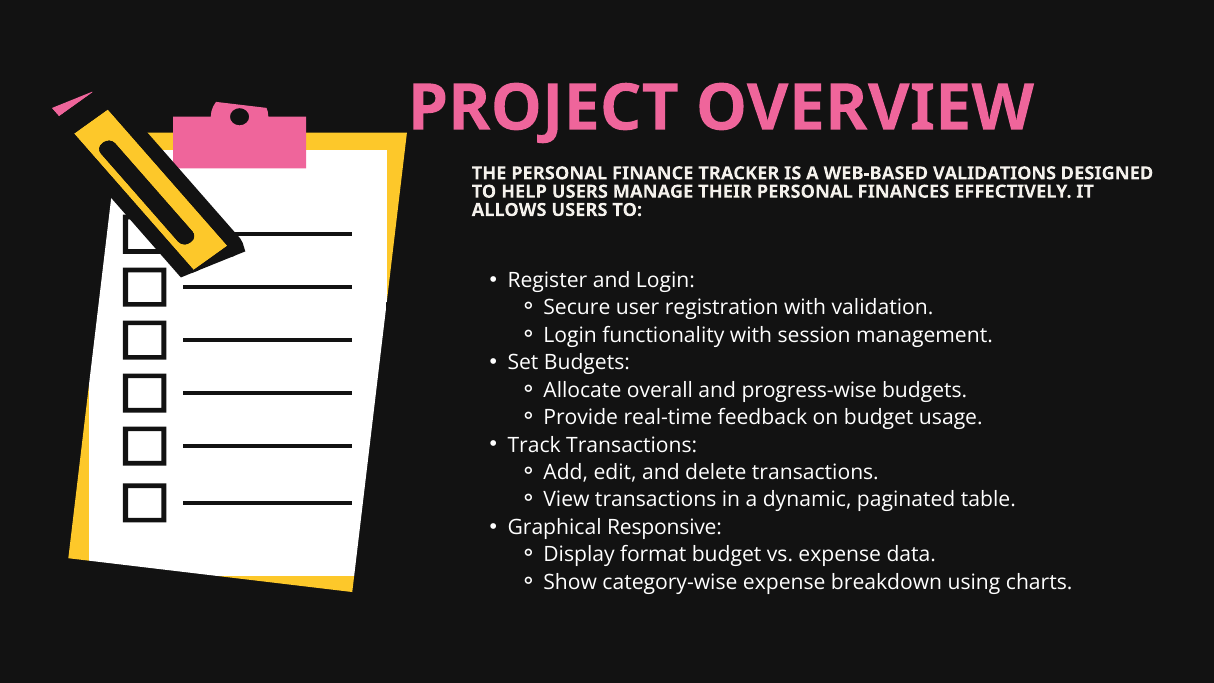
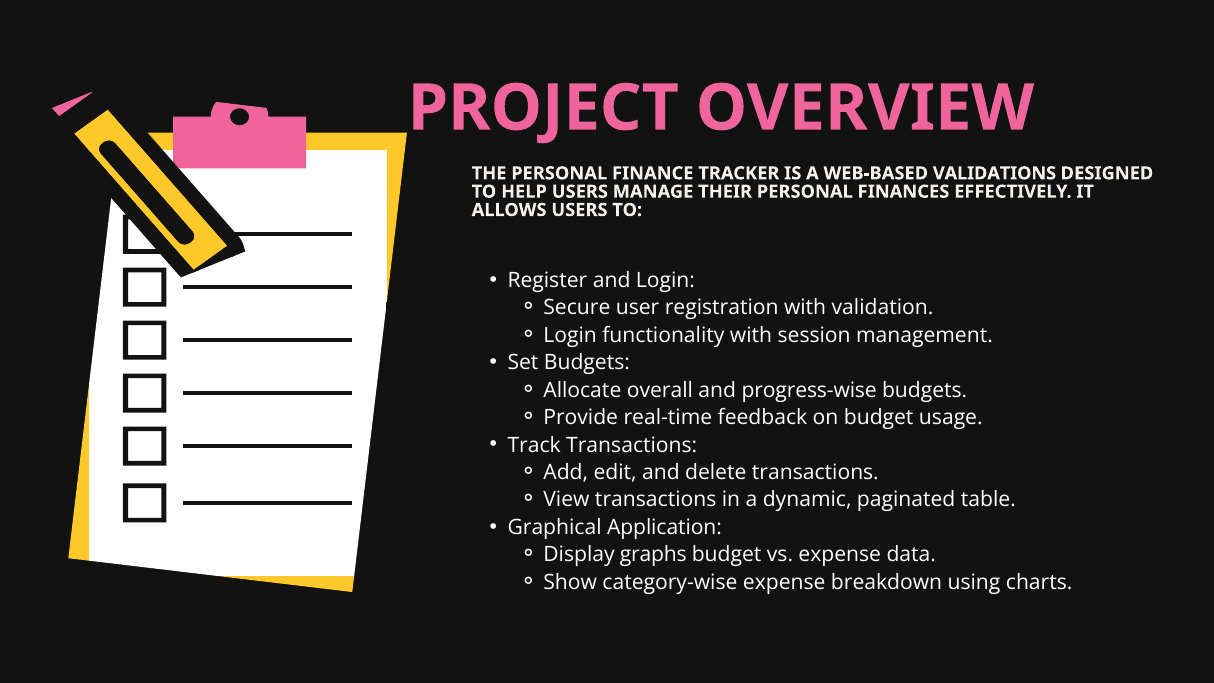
Responsive: Responsive -> Application (664, 527)
format: format -> graphs (653, 555)
